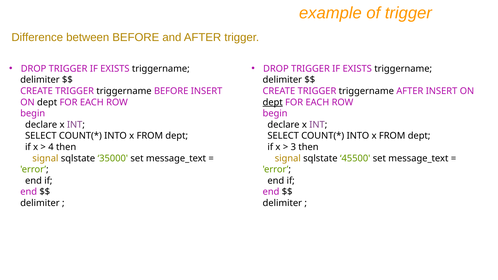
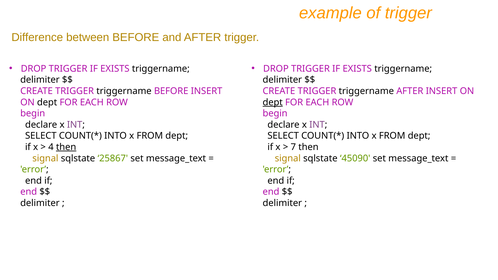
then underline: none -> present (66, 147)
3: 3 -> 7 (293, 147)
35000: 35000 -> 25867 (113, 158)
45500: 45500 -> 45090 (355, 158)
